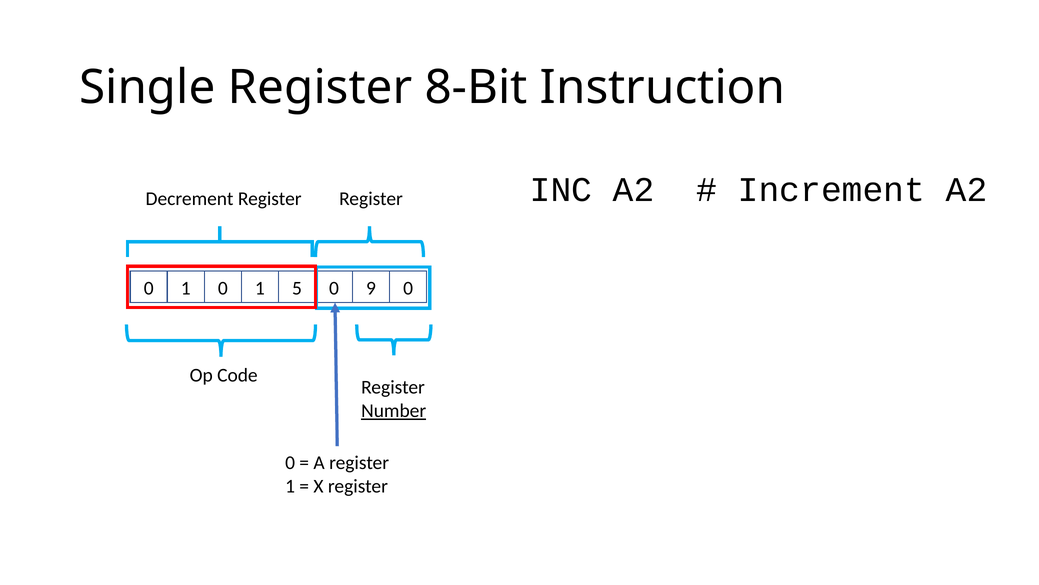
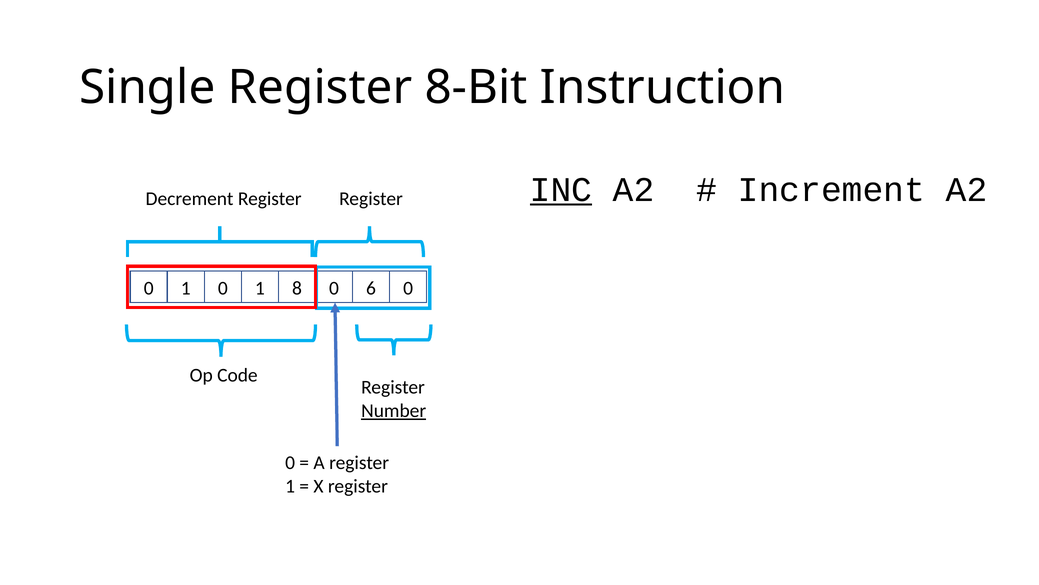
INC underline: none -> present (561, 189)
5: 5 -> 8 (297, 288)
9: 9 -> 6 (371, 288)
